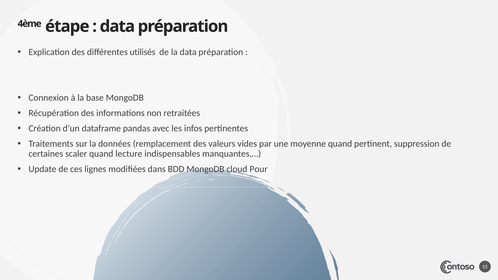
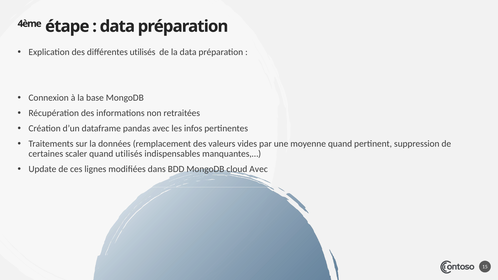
quand lecture: lecture -> utilisés (129, 154)
cloud Pour: Pour -> Avec (259, 169)
